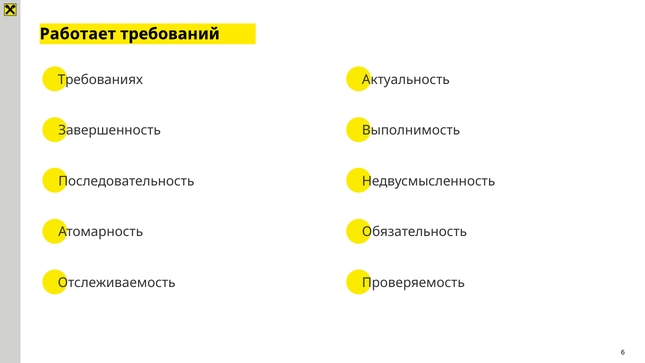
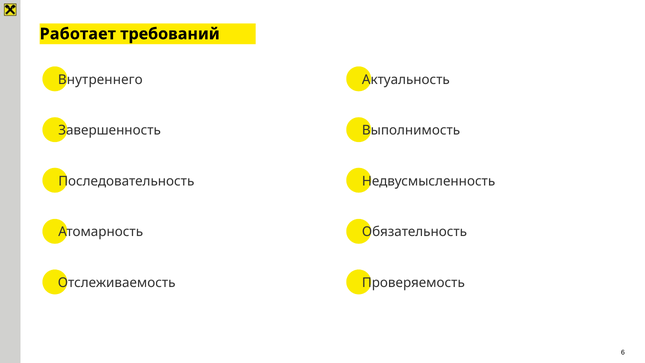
Требованиях: Требованиях -> Внутреннего (100, 80)
